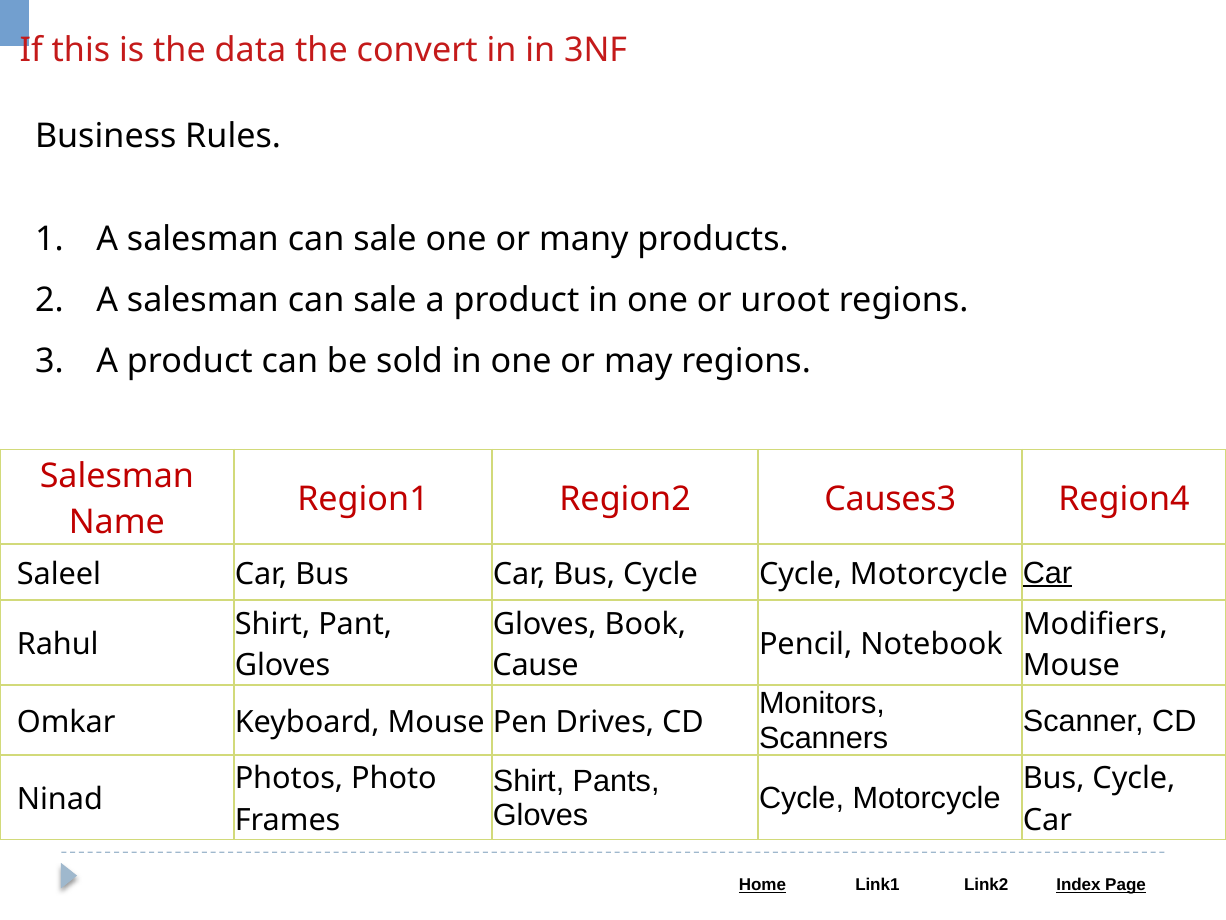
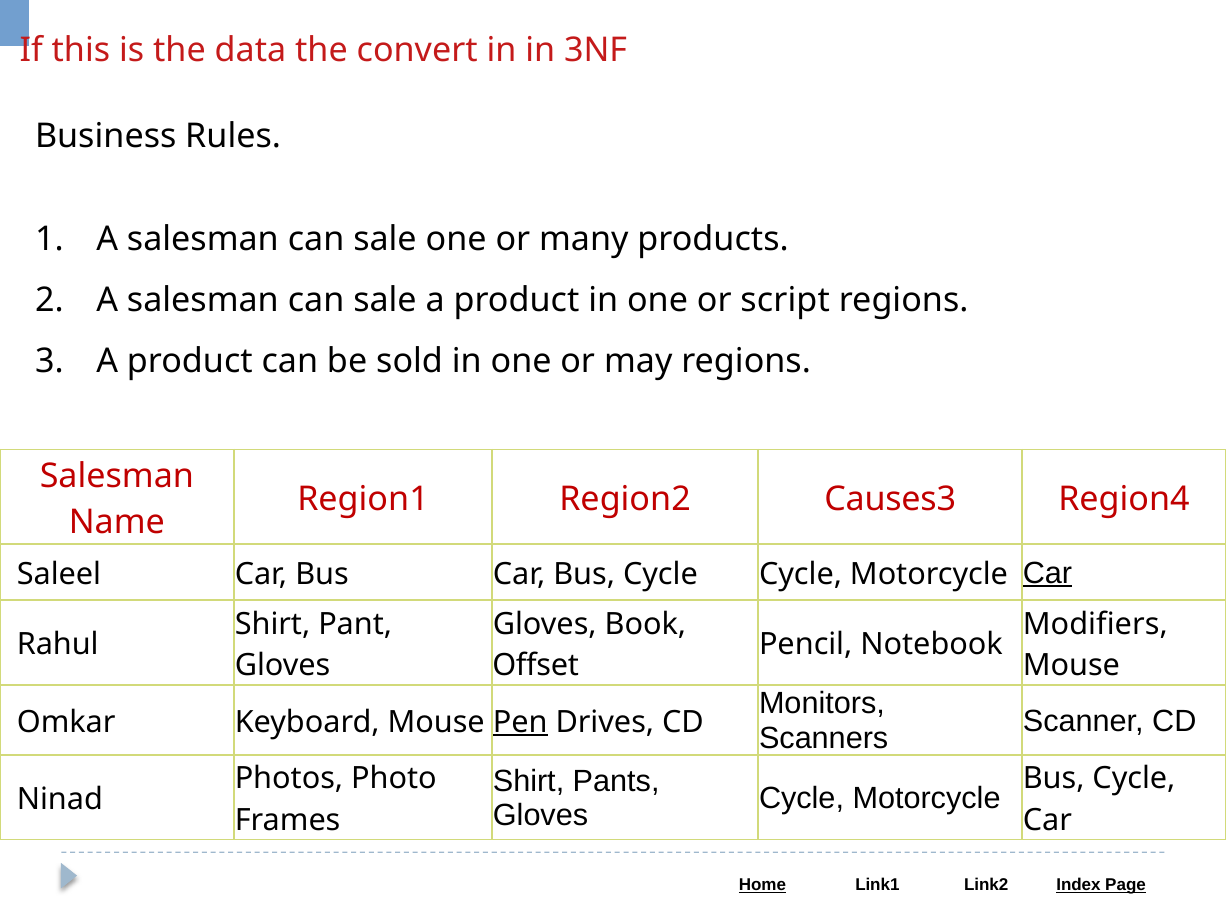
uroot: uroot -> script (785, 300)
Cause: Cause -> Offset (536, 665)
Pen underline: none -> present (520, 722)
